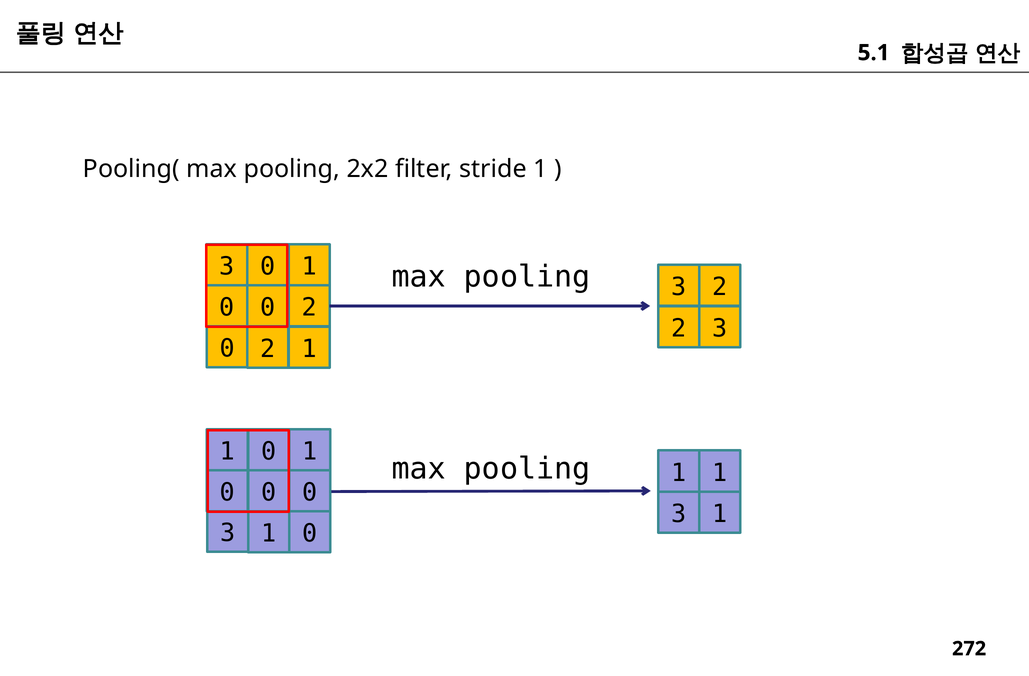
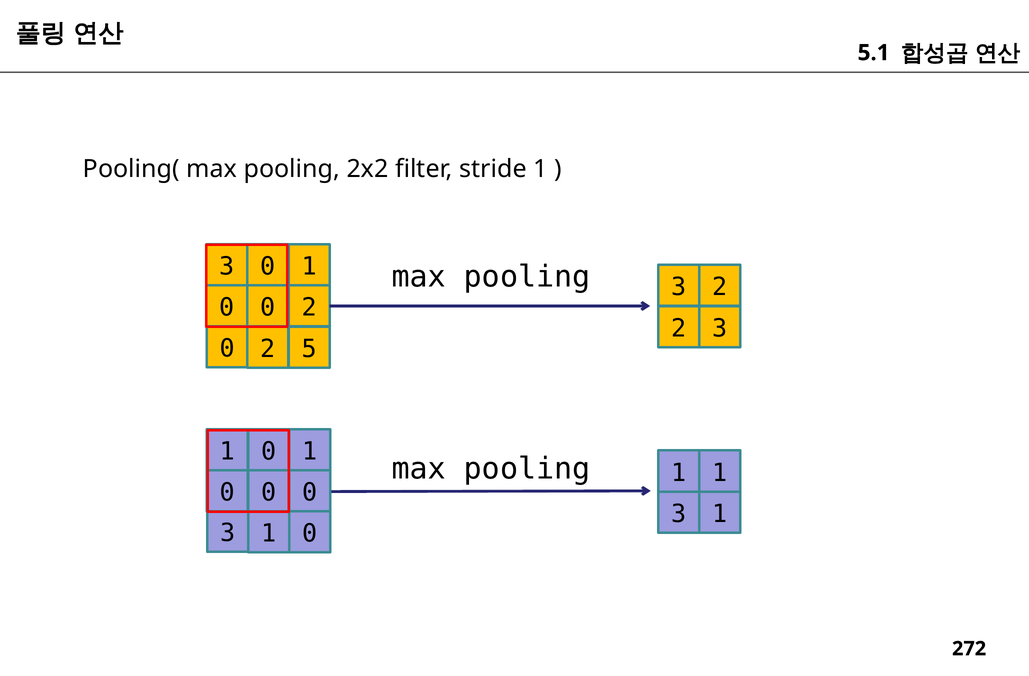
2 1: 1 -> 5 (309, 349)
